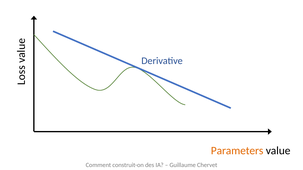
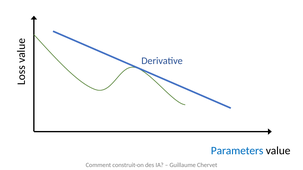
Parameters colour: orange -> blue (237, 151)
